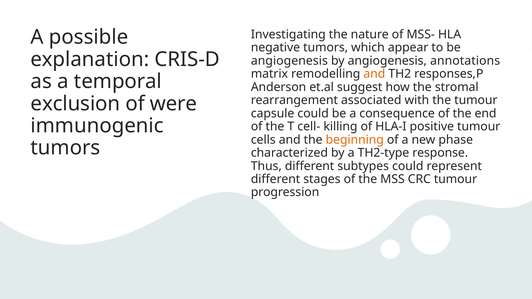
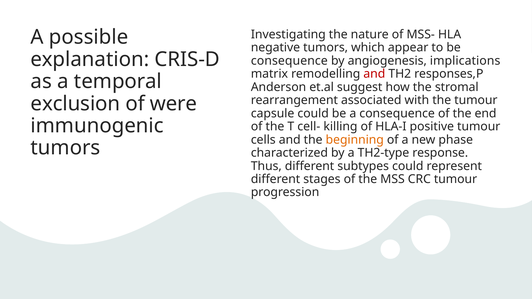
angiogenesis: angiogenesis -> consequence (289, 61)
annotations: annotations -> implications (465, 61)
and colour: orange -> red (374, 74)
